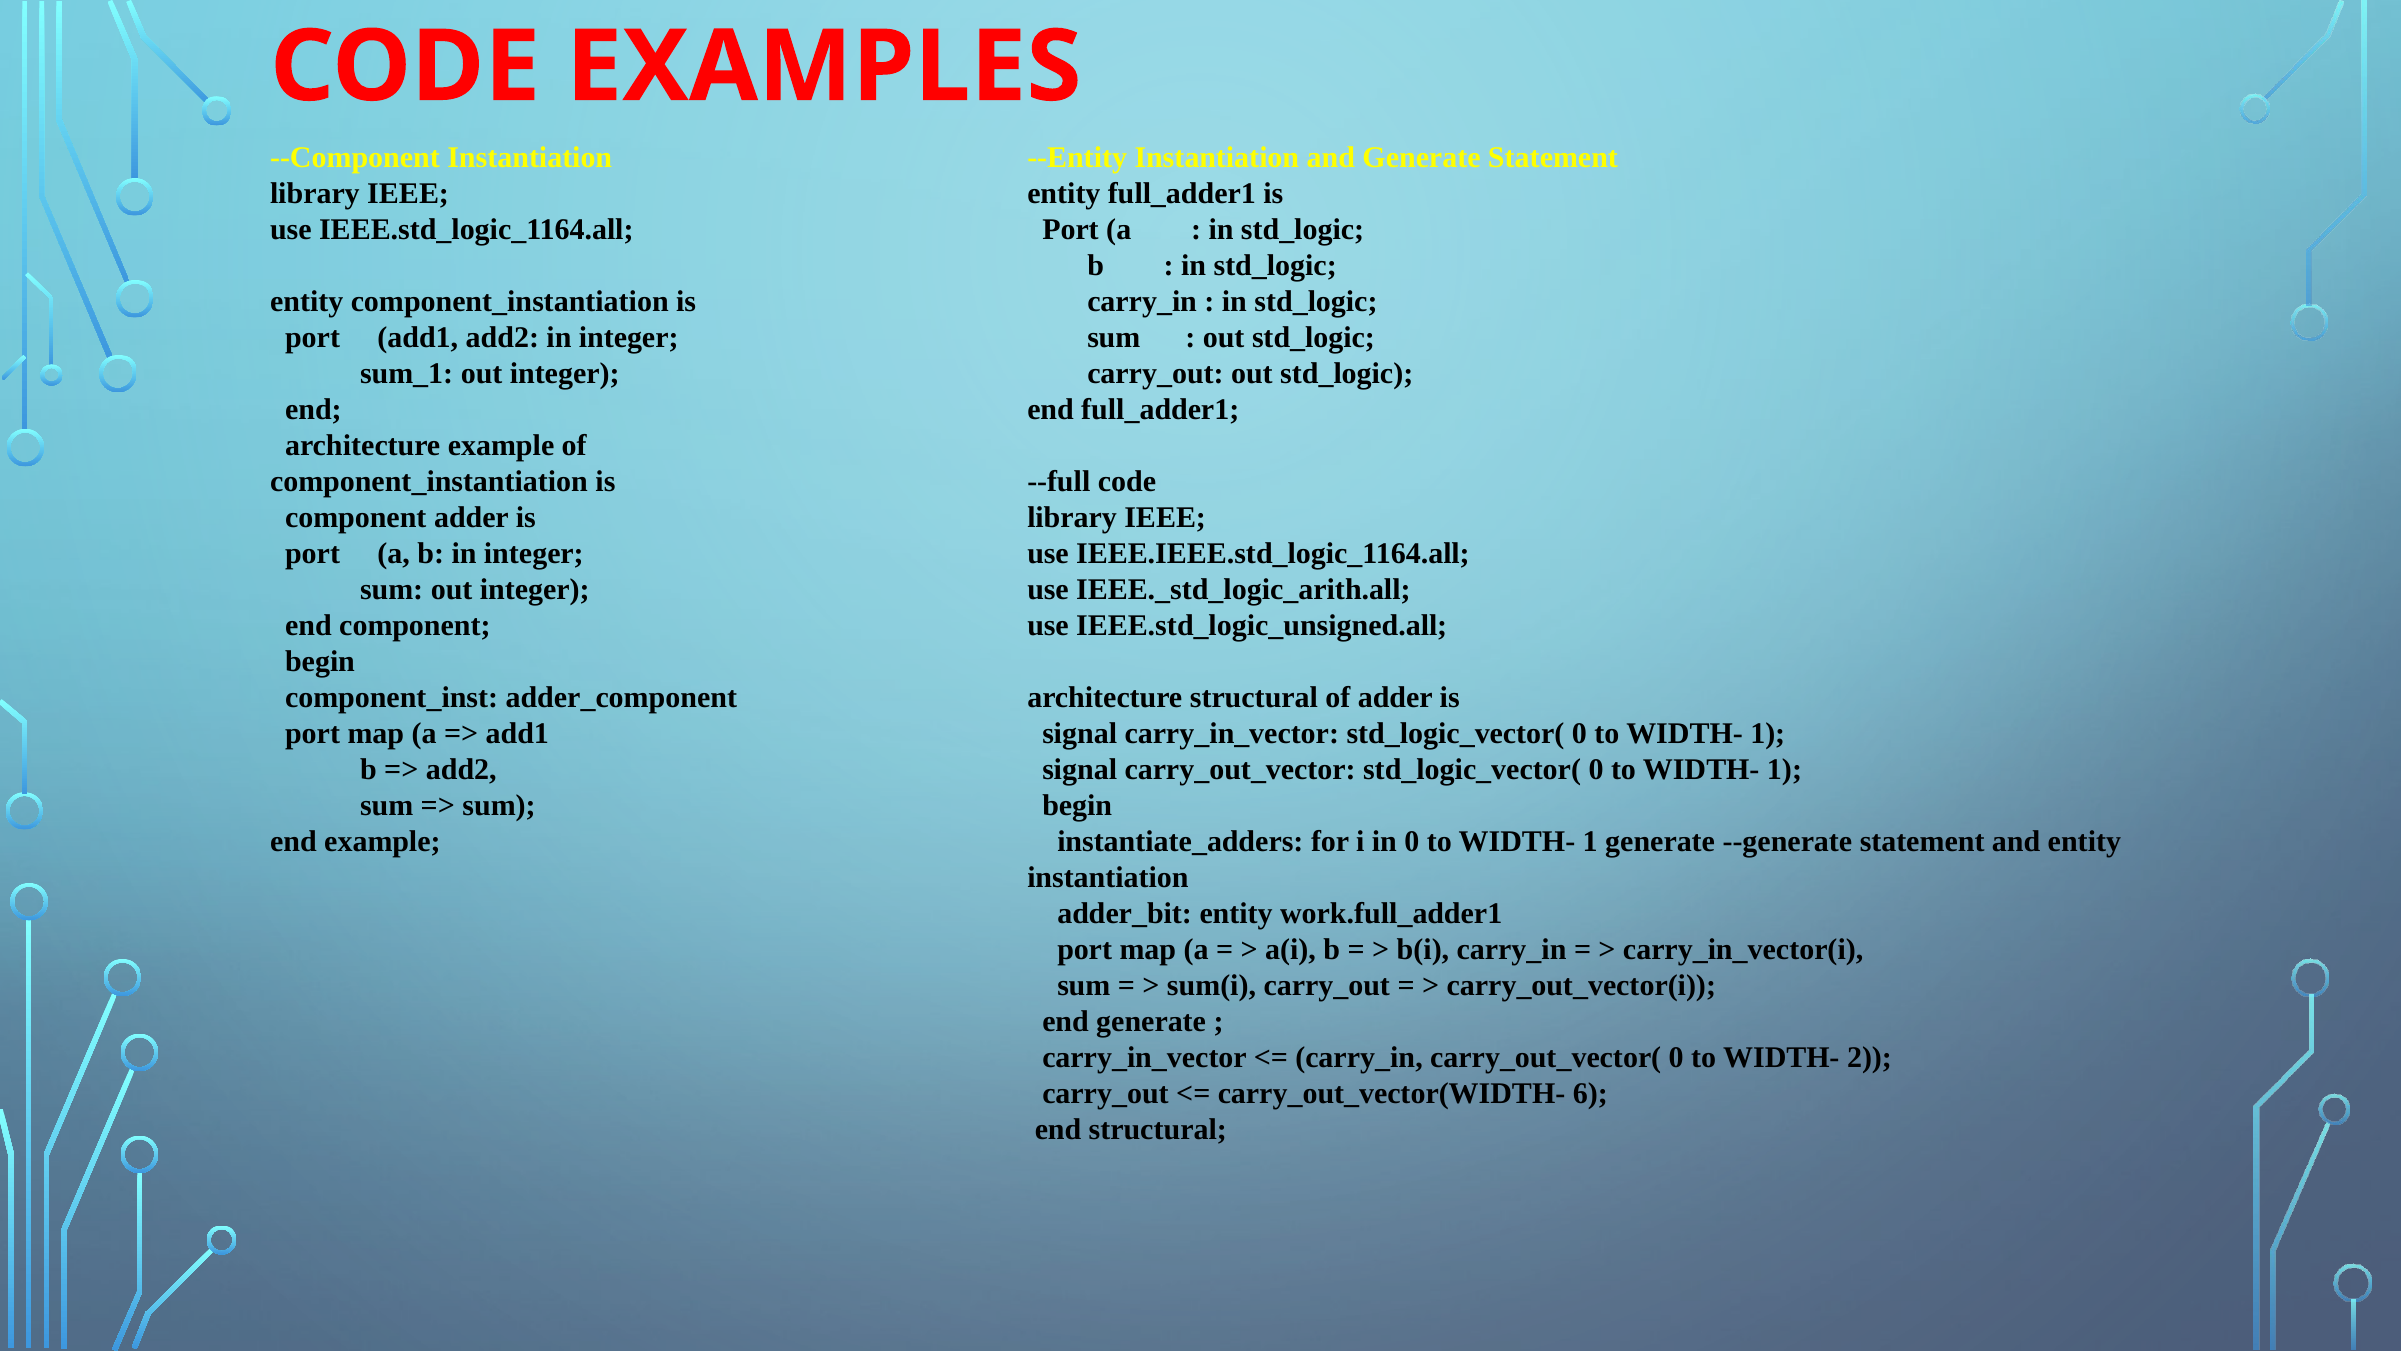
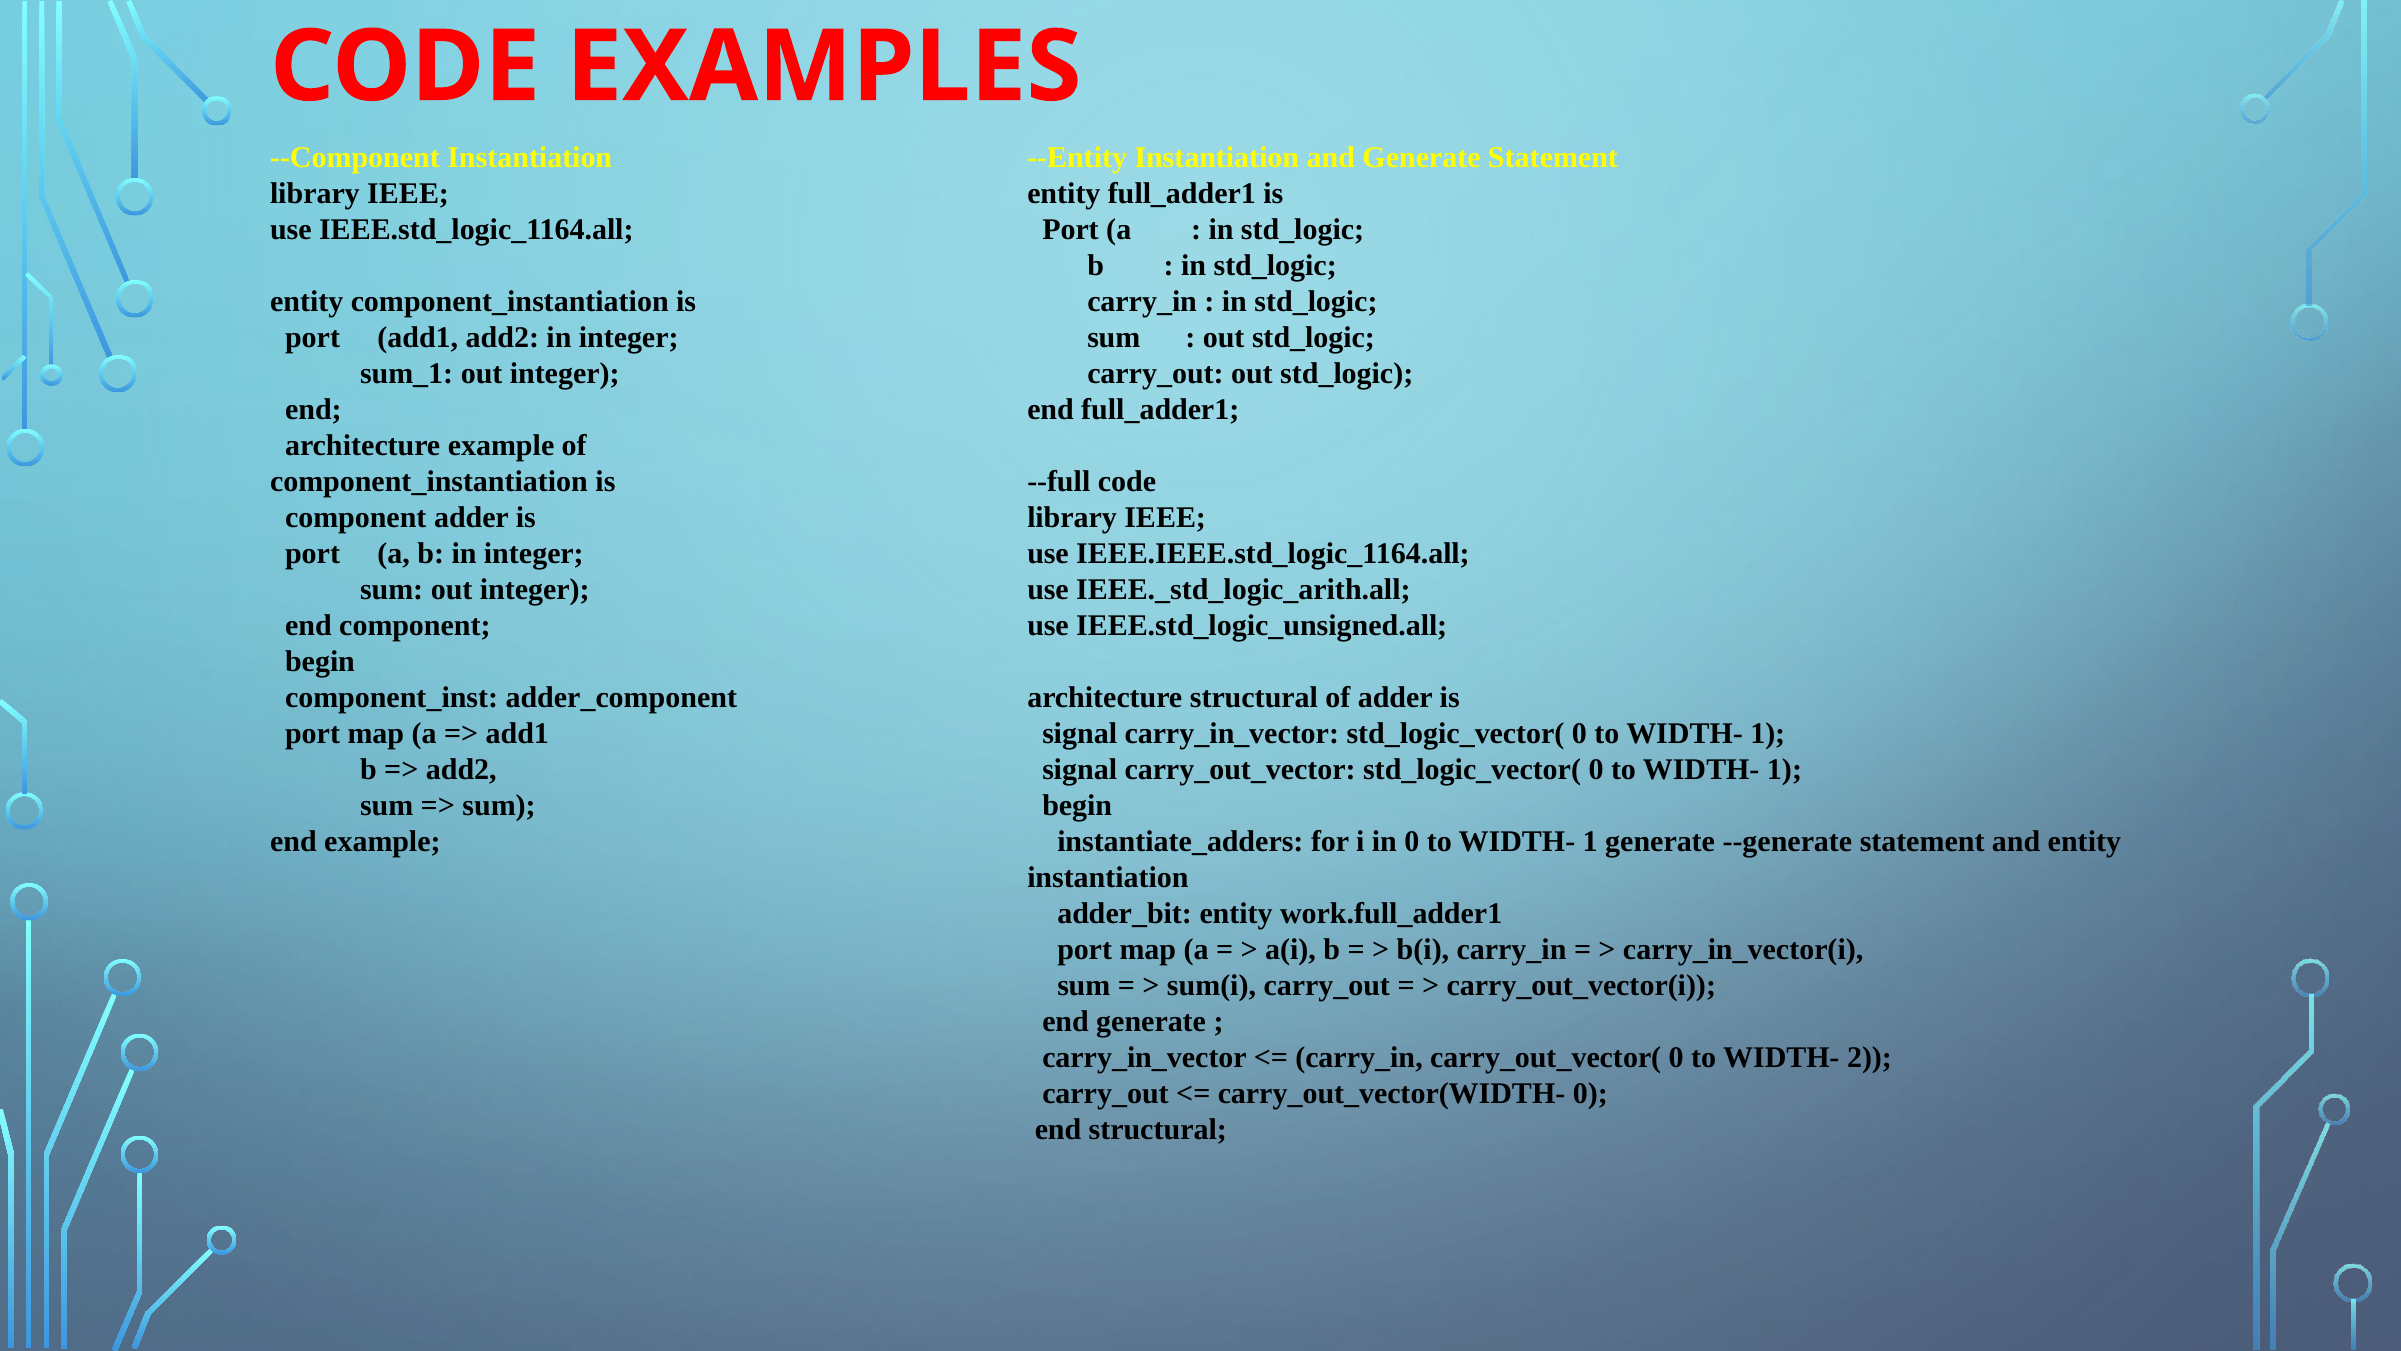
carry_out_vector(WIDTH- 6: 6 -> 0 (1590, 1094)
